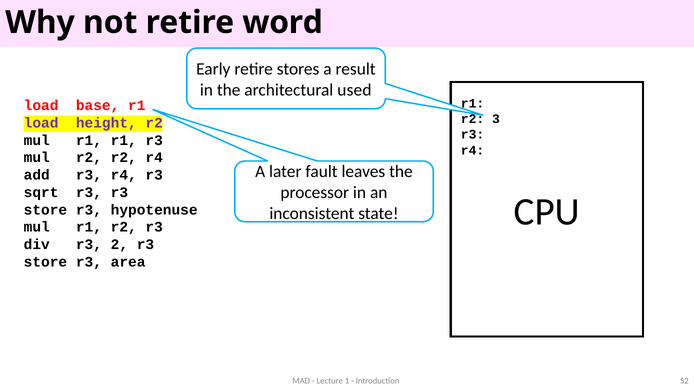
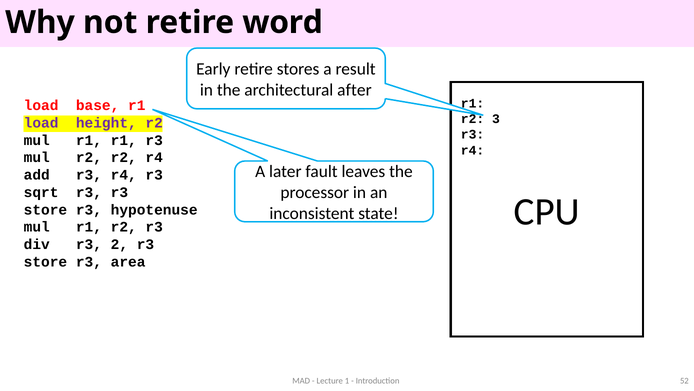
used: used -> after (354, 90)
